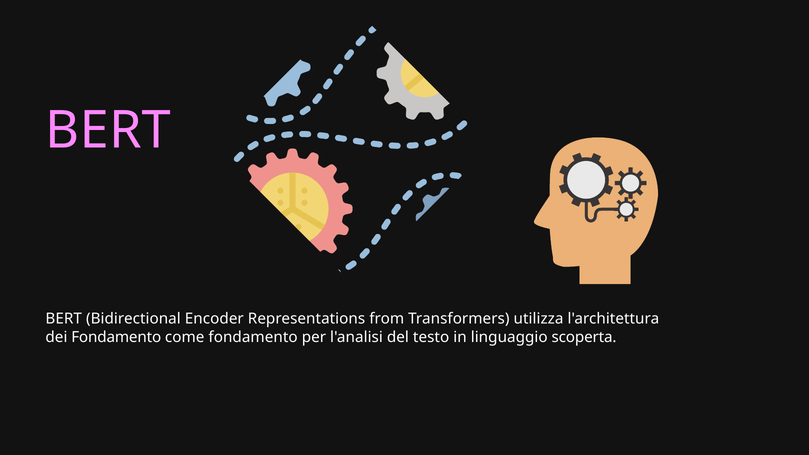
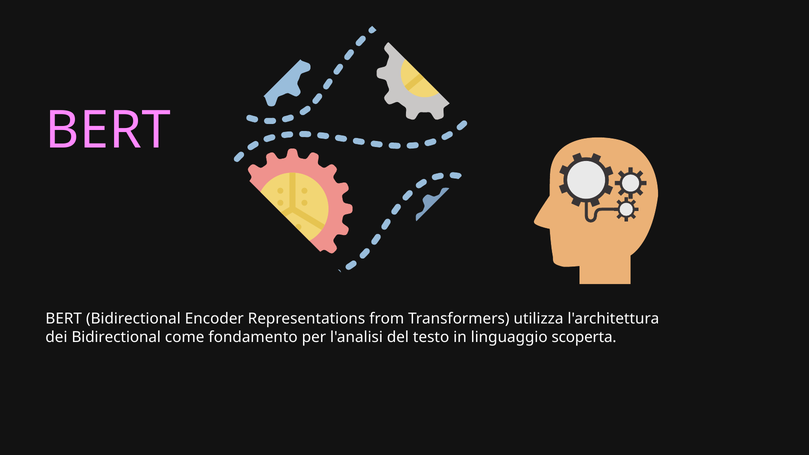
dei Fondamento: Fondamento -> Bidirectional (116, 337)
